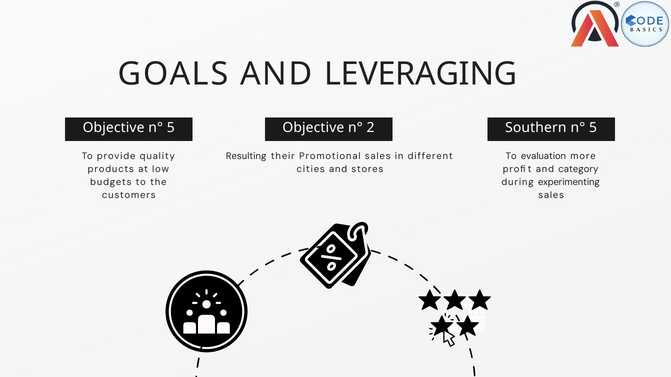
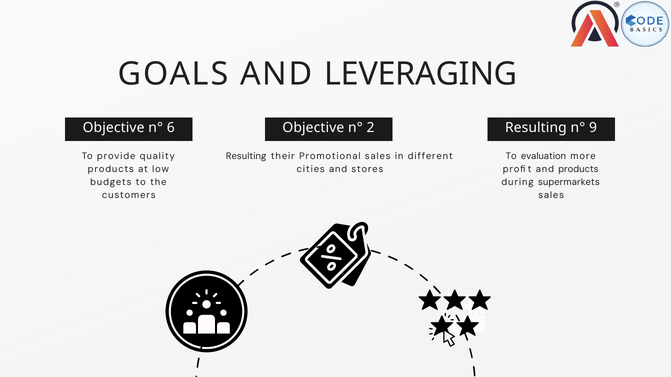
Objective n° 5: 5 -> 6 (171, 128)
2 Southern: Southern -> Resulting (536, 128)
5: 5 -> 9 (593, 128)
and category: category -> products (578, 169)
experimenting: experimenting -> supermarkets (569, 182)
